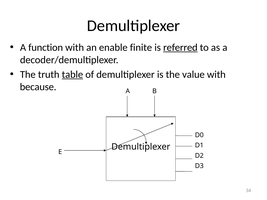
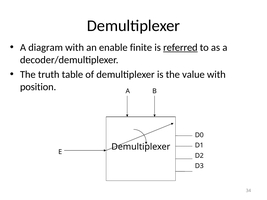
function: function -> diagram (46, 47)
table underline: present -> none (72, 74)
because: because -> position (38, 87)
